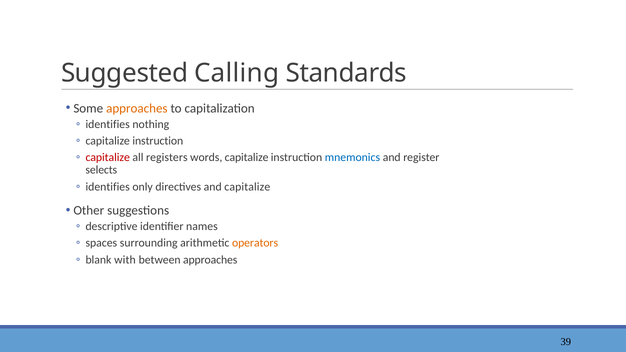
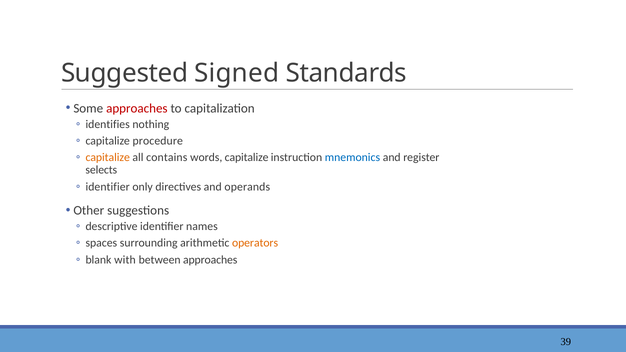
Calling: Calling -> Signed (237, 73)
approaches colour: orange -> red (137, 108)
instruction: instruction -> procedure (158, 141)
capitalize colour: red -> orange (108, 157)
registers: registers -> contains (167, 157)
identifies: identifies -> identifier (108, 187)
and capitalize: capitalize -> operands (247, 187)
